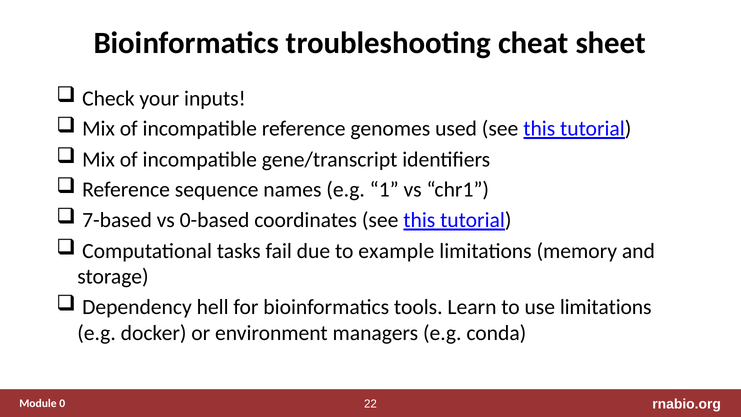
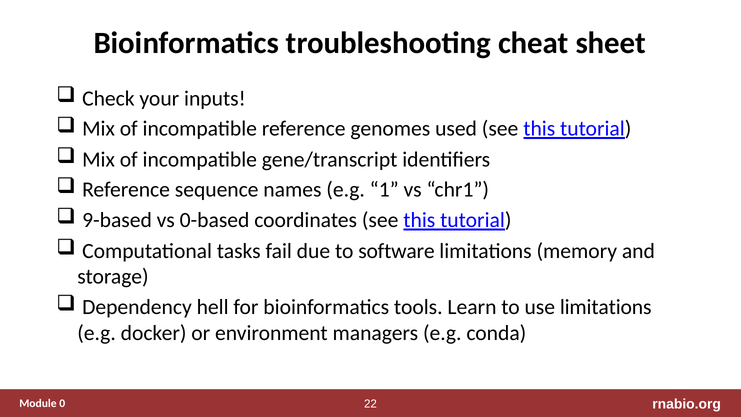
7-based: 7-based -> 9-based (117, 220)
example: example -> software (396, 251)
